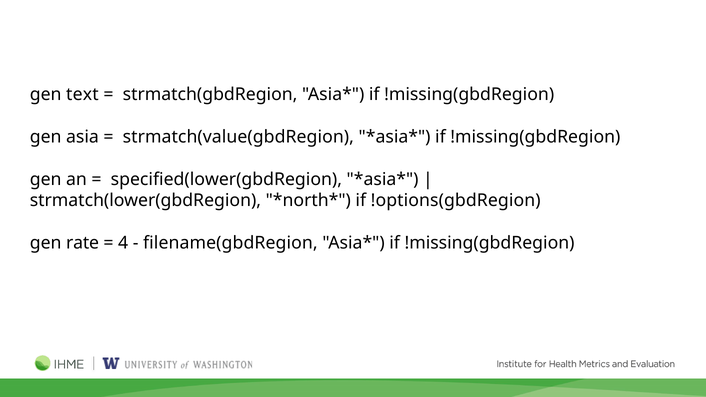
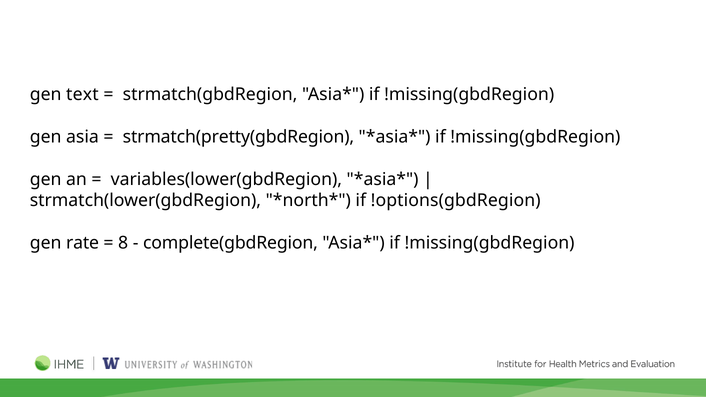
strmatch(value(gbdRegion: strmatch(value(gbdRegion -> strmatch(pretty(gbdRegion (238, 137)
specified(lower(gbdRegion: specified(lower(gbdRegion -> variables(lower(gbdRegion (226, 179)
4: 4 -> 8 (123, 243)
filename(gbdRegion: filename(gbdRegion -> complete(gbdRegion (230, 243)
